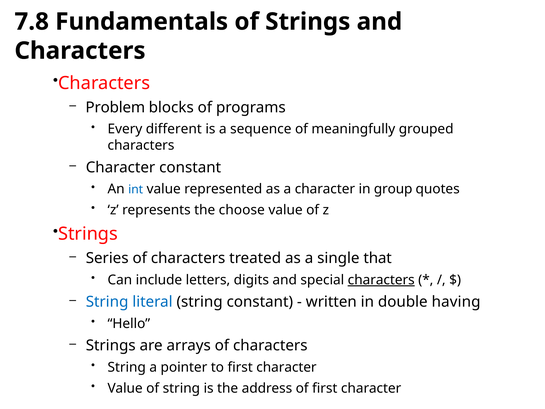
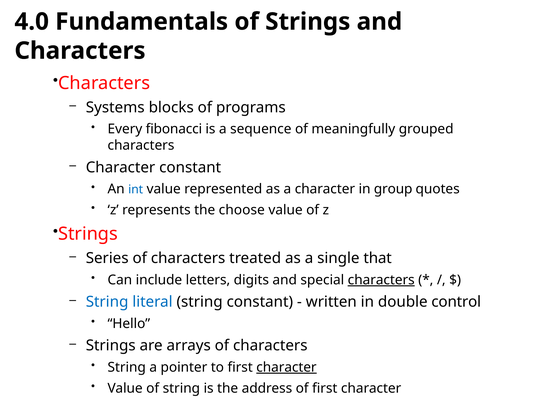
7.8: 7.8 -> 4.0 (32, 22)
Problem: Problem -> Systems (115, 107)
different: different -> fibonacci (174, 129)
having: having -> control (456, 302)
character underline: none -> present (286, 367)
